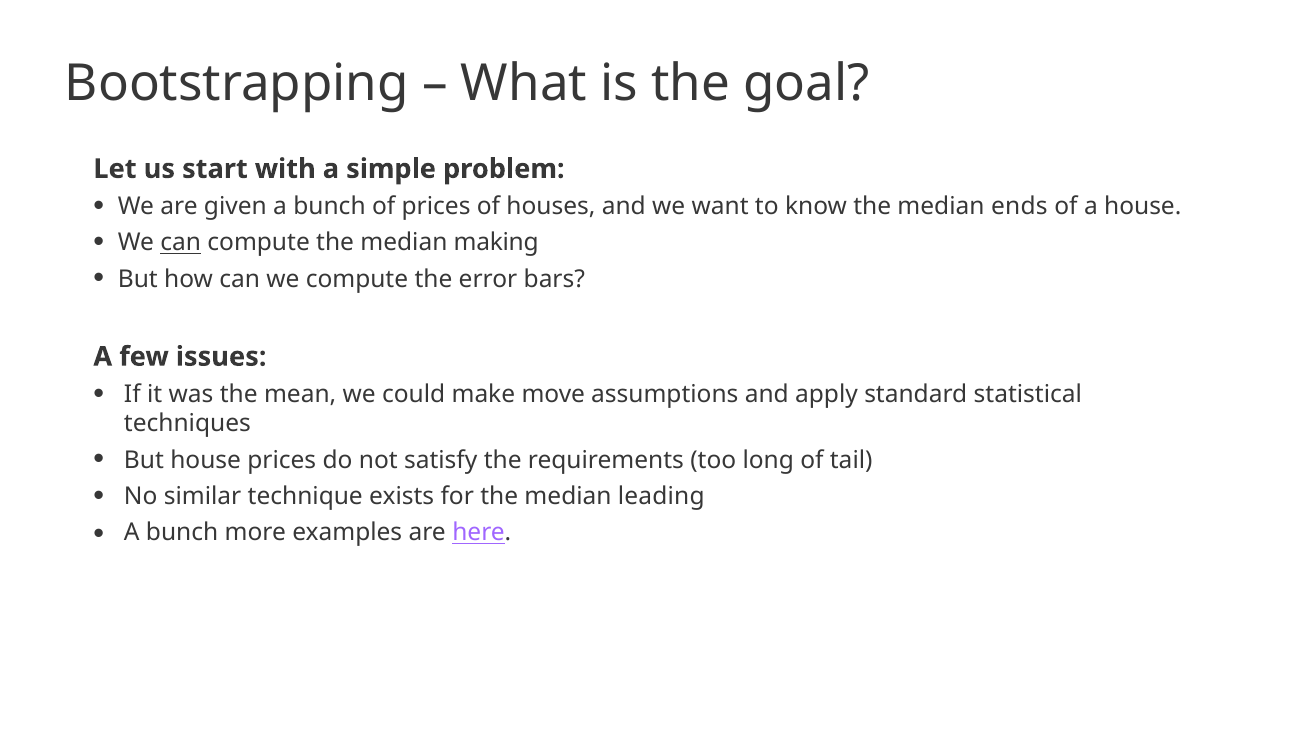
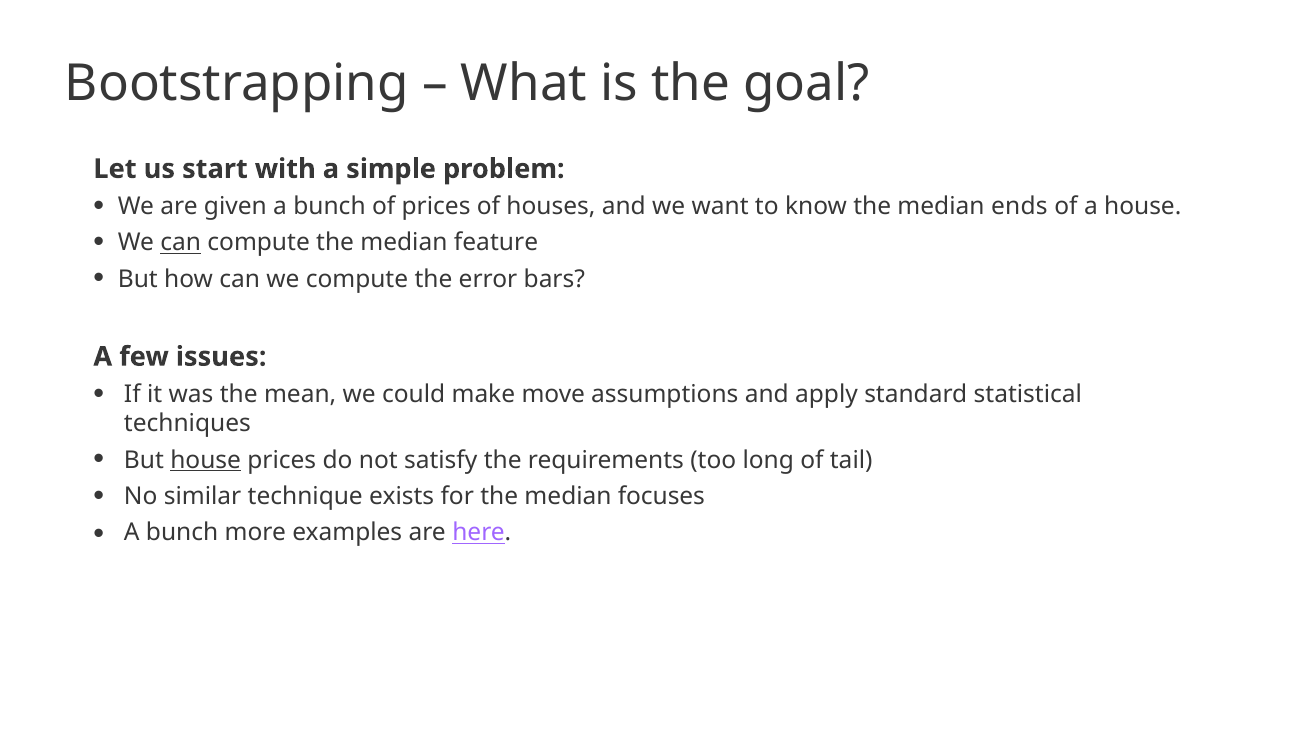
making: making -> feature (496, 243)
house underline: none -> present (206, 460)
leading: leading -> focuses (661, 496)
